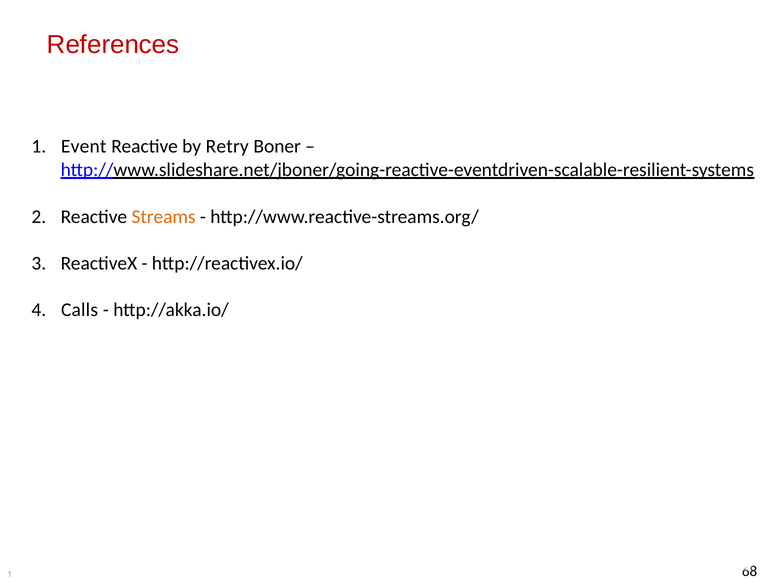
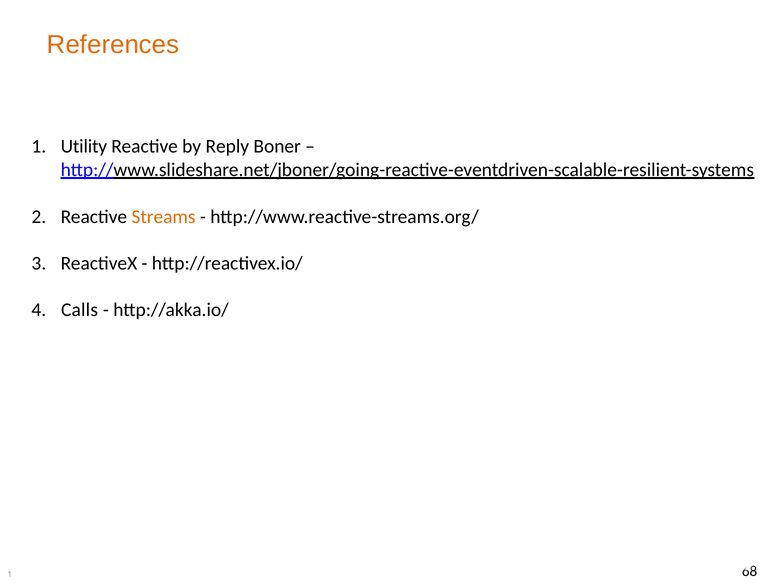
References colour: red -> orange (113, 45)
Event: Event -> Utility (84, 147)
Retry: Retry -> Reply (227, 147)
